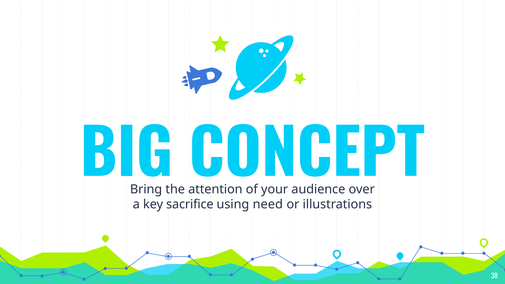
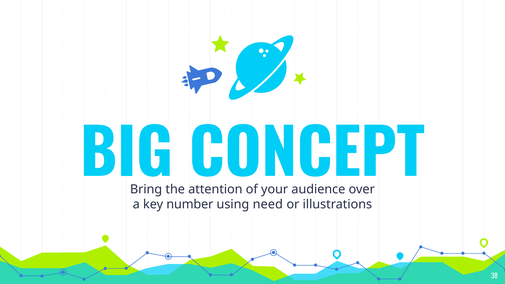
sacrifice: sacrifice -> number (190, 204)
